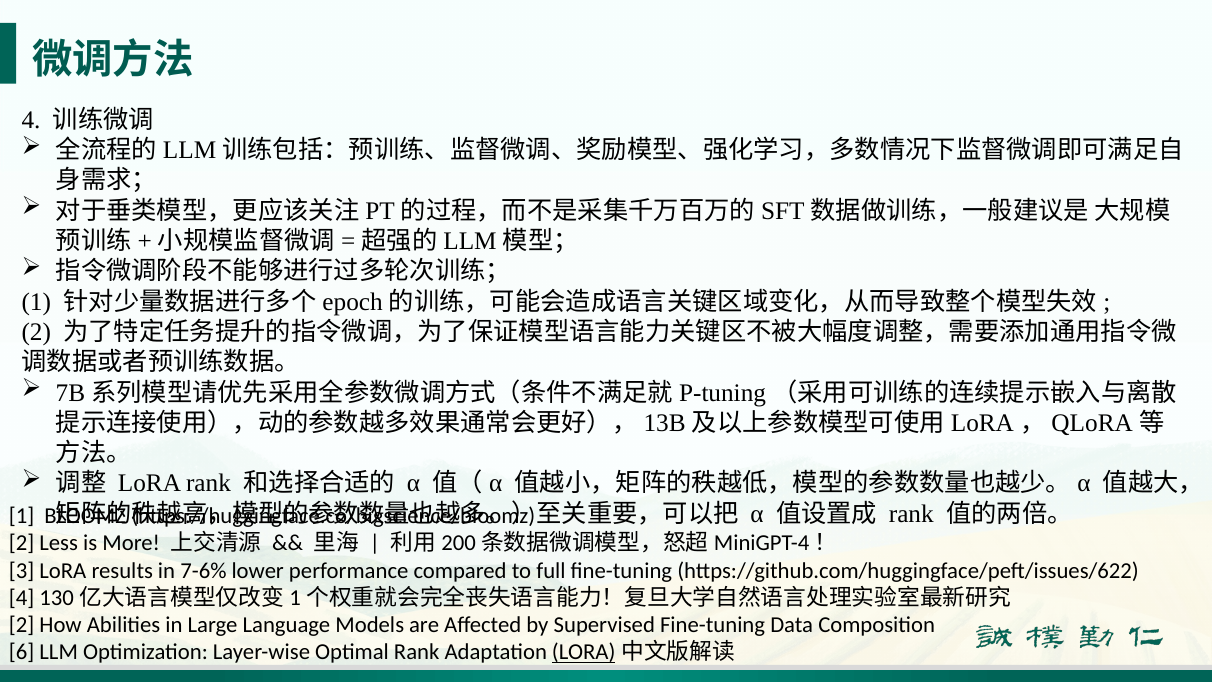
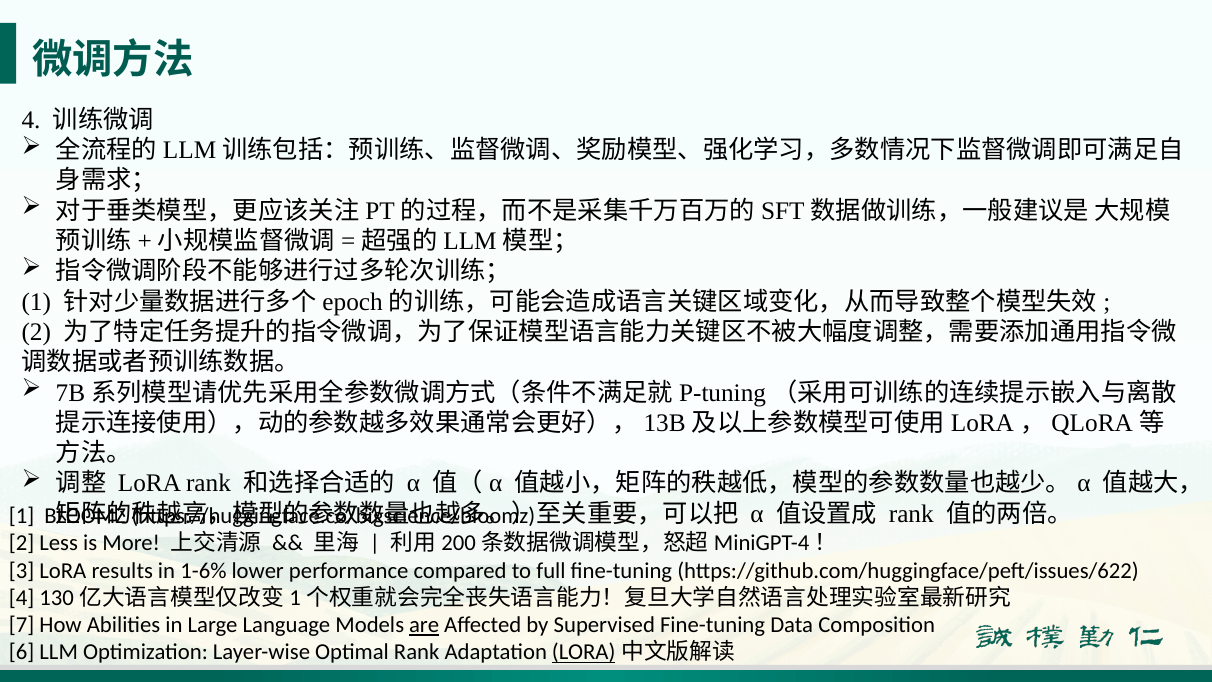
7-6%: 7-6% -> 1-6% (203, 570)
2: 2 -> 7 (22, 625)
are underline: none -> present (424, 625)
